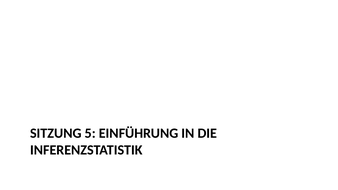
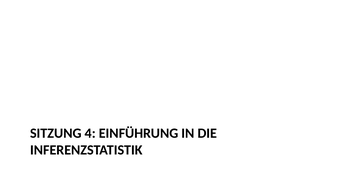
5: 5 -> 4 (90, 133)
